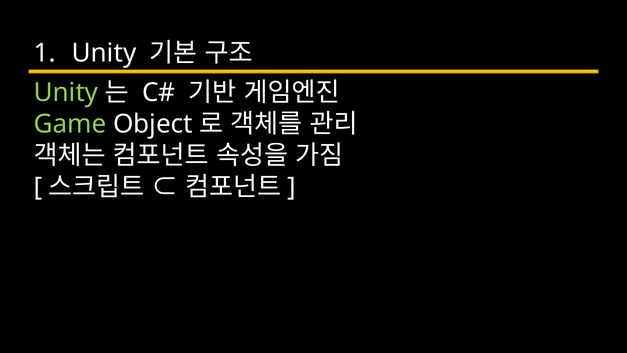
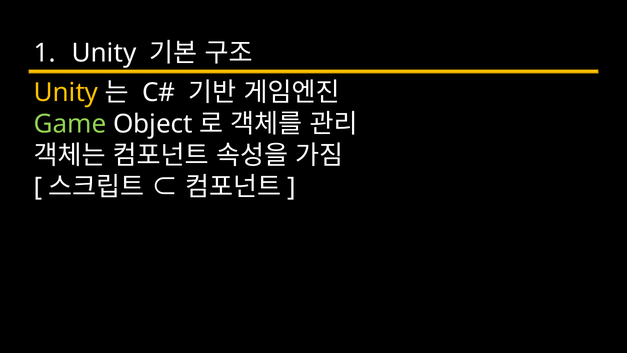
Unity colour: light green -> yellow (66, 93)
